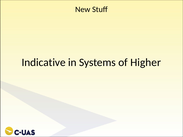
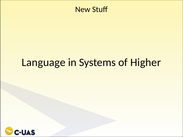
Indicative: Indicative -> Language (44, 63)
